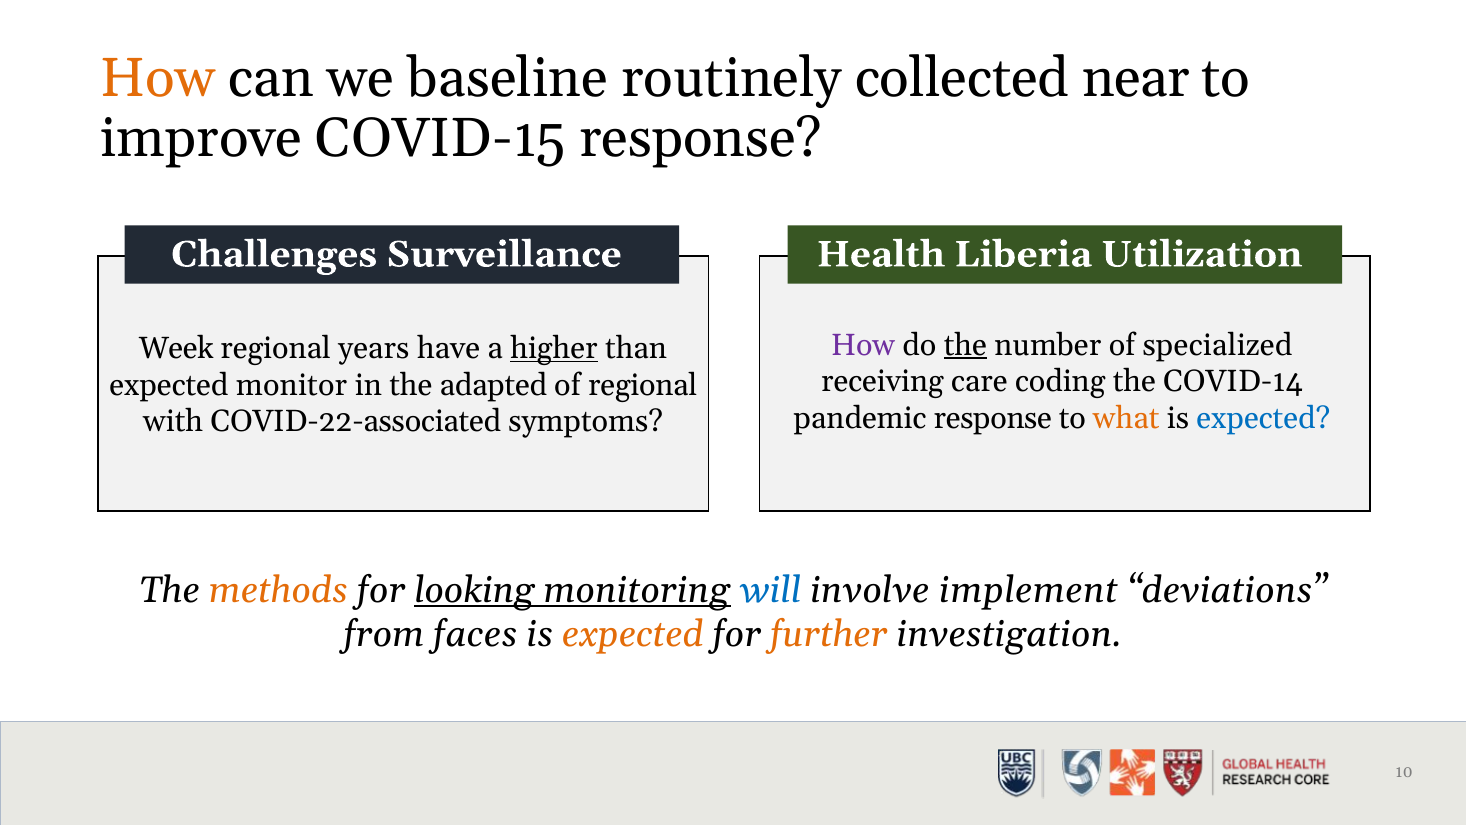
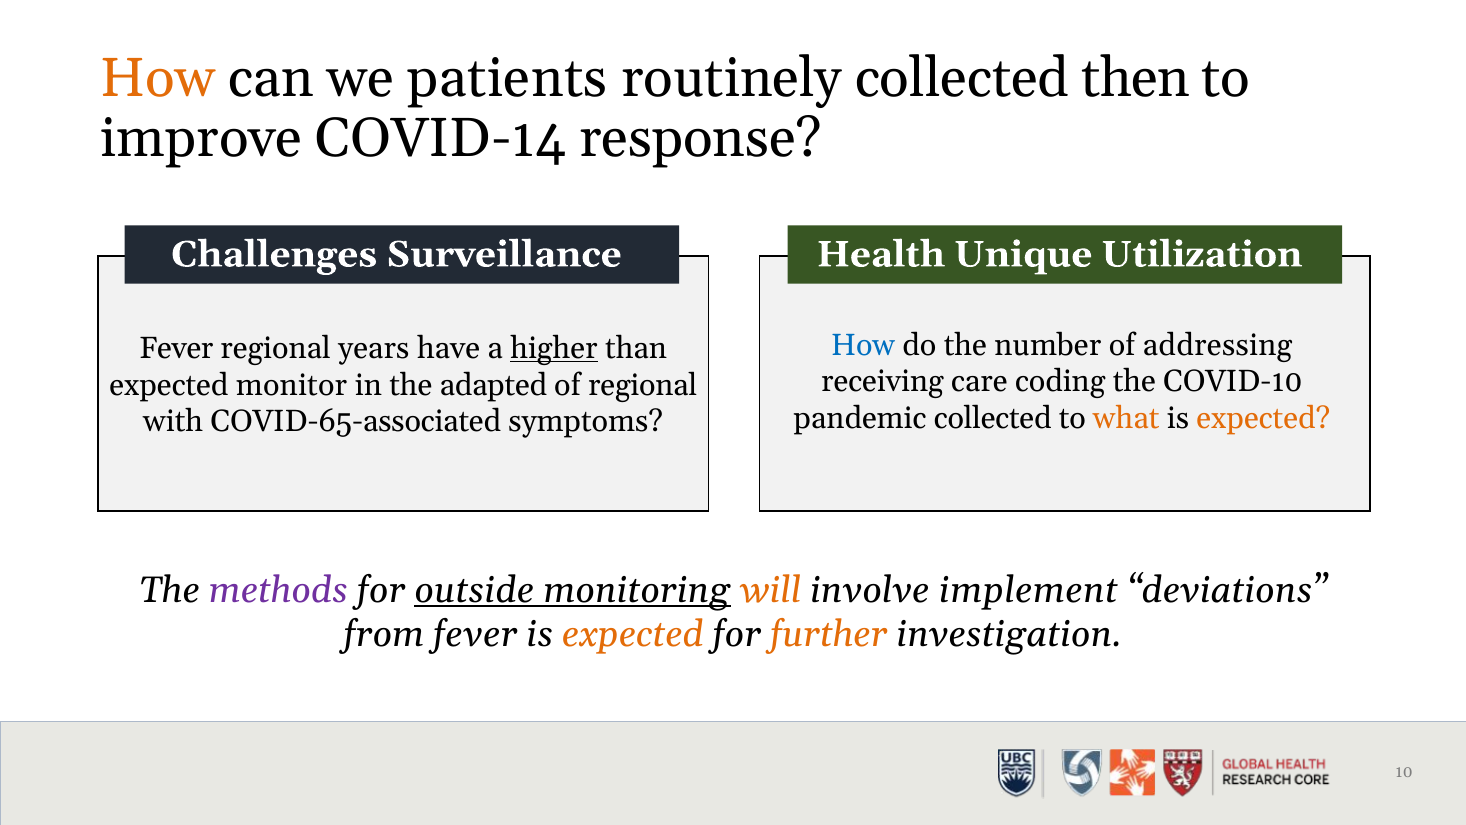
baseline: baseline -> patients (508, 79)
near: near -> then (1136, 79)
COVID-15: COVID-15 -> COVID-14 (441, 138)
Liberia: Liberia -> Unique (1023, 254)
How colour: purple -> blue (863, 345)
the underline: present -> none (965, 345)
specialized: specialized -> addressing (1217, 345)
Week: Week -> Fever (176, 348)
COVID-14: COVID-14 -> COVID-10 (1233, 382)
pandemic response: response -> collected (993, 418)
expected colour: blue -> orange (1263, 418)
COVID-22-associated: COVID-22-associated -> COVID-65-associated (356, 421)
methods colour: orange -> purple (278, 590)
looking: looking -> outside (474, 590)
will colour: blue -> orange (770, 590)
from faces: faces -> fever (475, 634)
